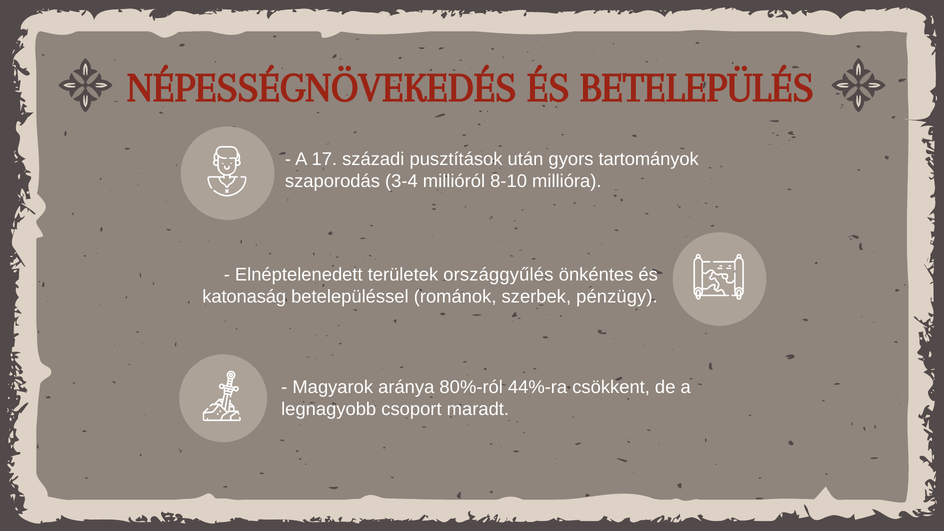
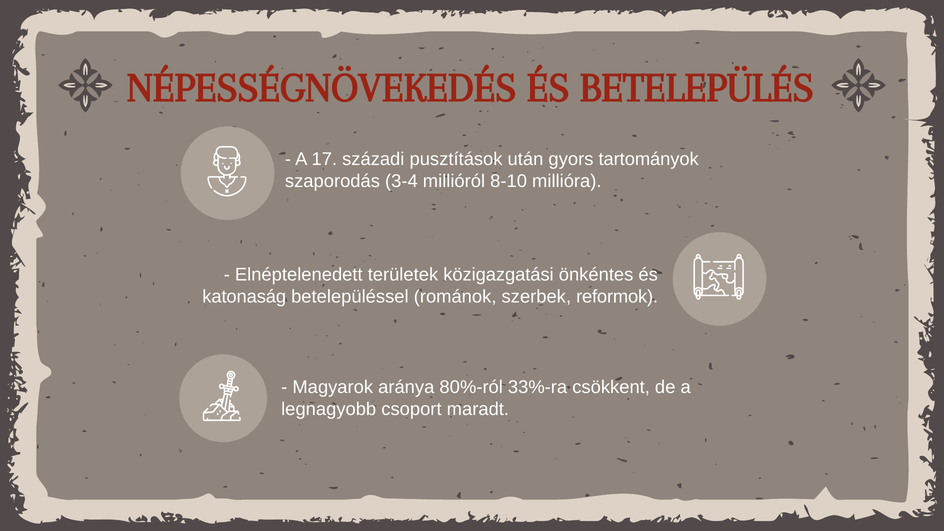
országgyűlés: országgyűlés -> közigazgatási (499, 275)
pénzügy: pénzügy -> reformok (617, 297)
44%-ra: 44%-ra -> 33%-ra (538, 387)
